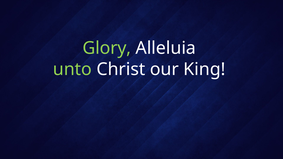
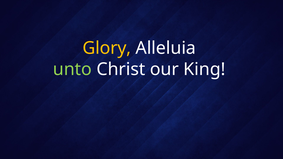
Glory colour: light green -> yellow (107, 48)
